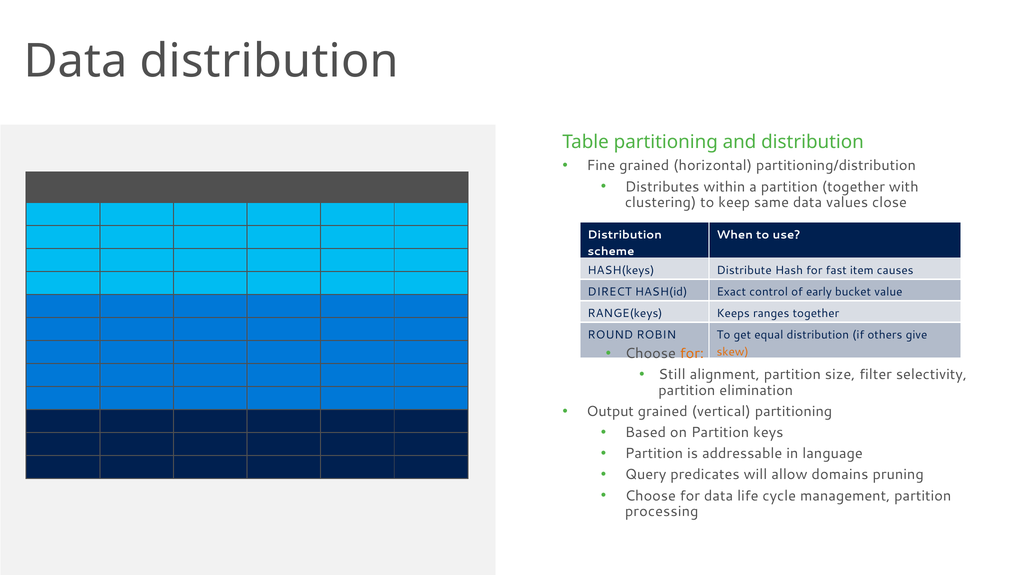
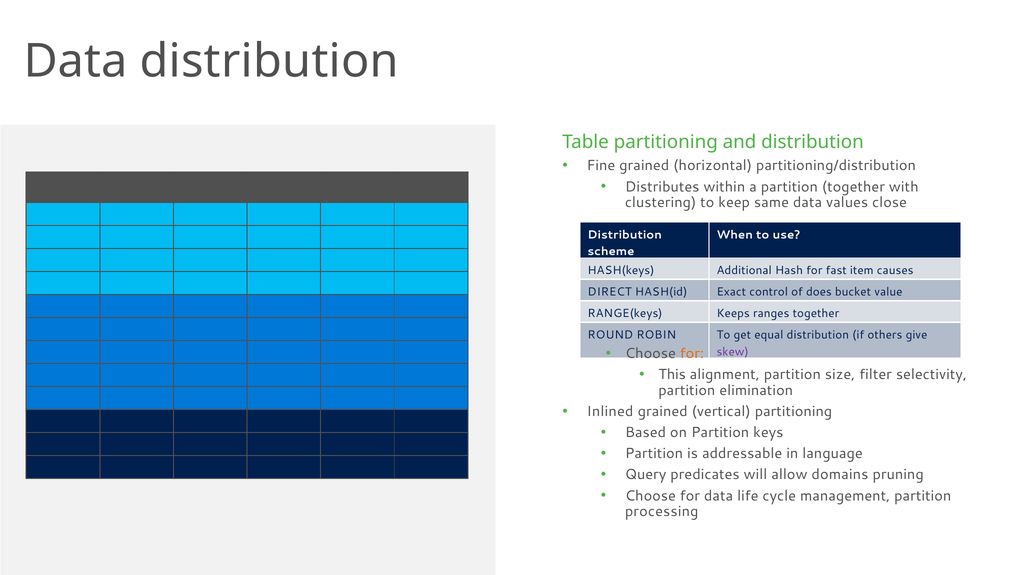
Distribute: Distribute -> Additional (744, 271)
early: early -> does (819, 292)
skew colour: orange -> purple (733, 352)
Still: Still -> This (672, 375)
Output: Output -> Inlined (610, 412)
